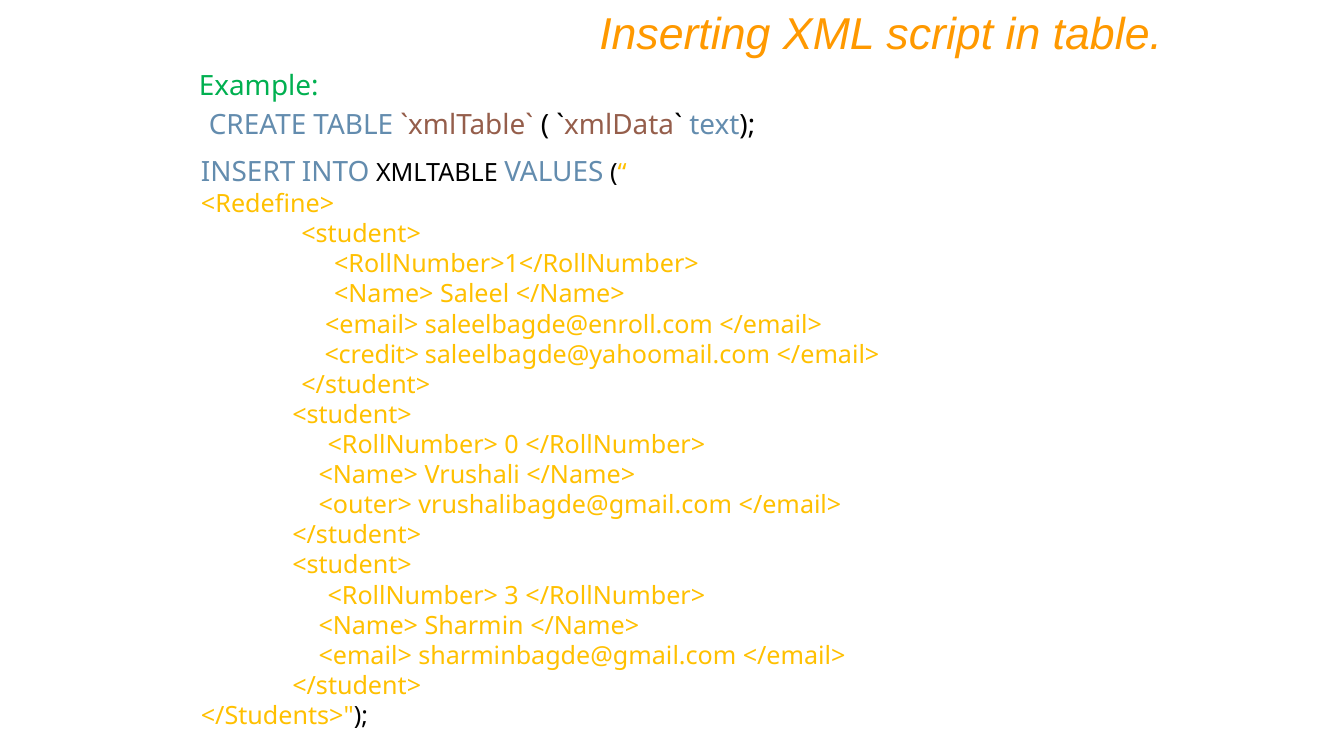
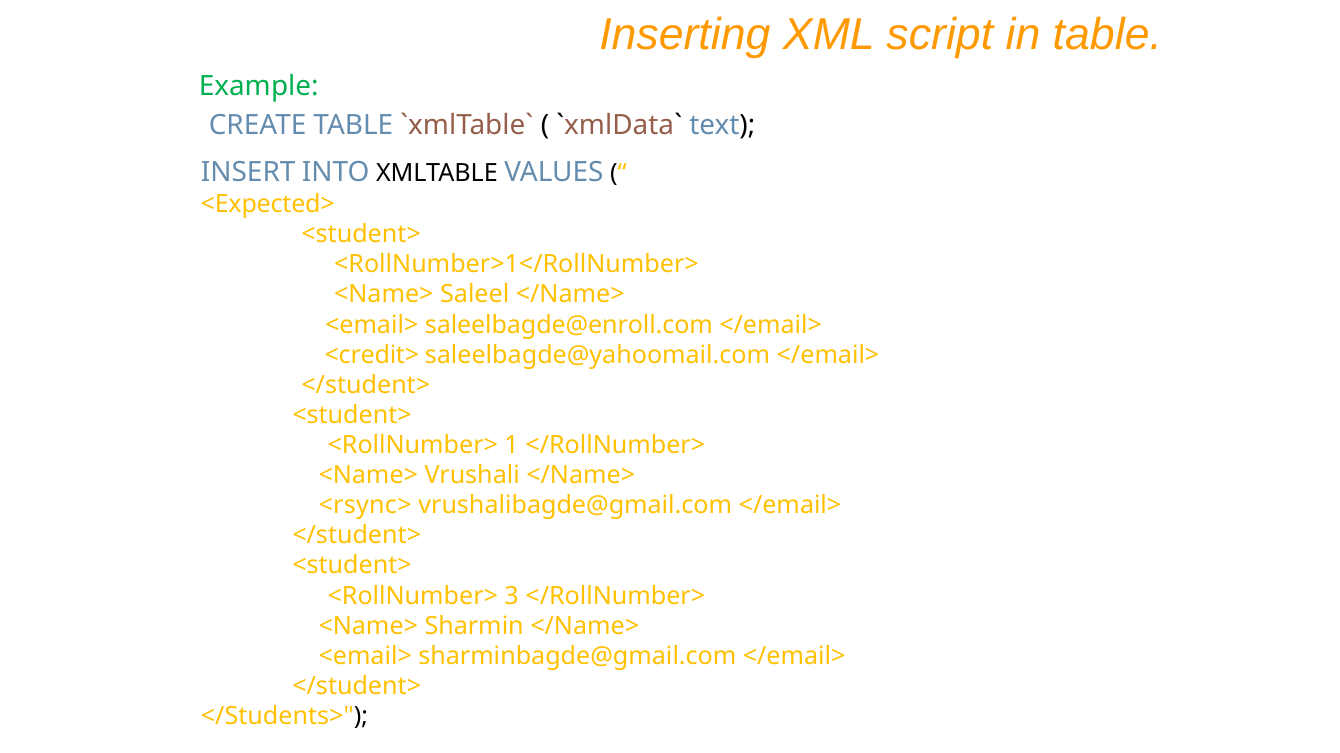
<Redefine>: <Redefine> -> <Expected> (268, 204)
0: 0 -> 1 (512, 446)
<outer>: <outer> -> <rsync> (365, 506)
